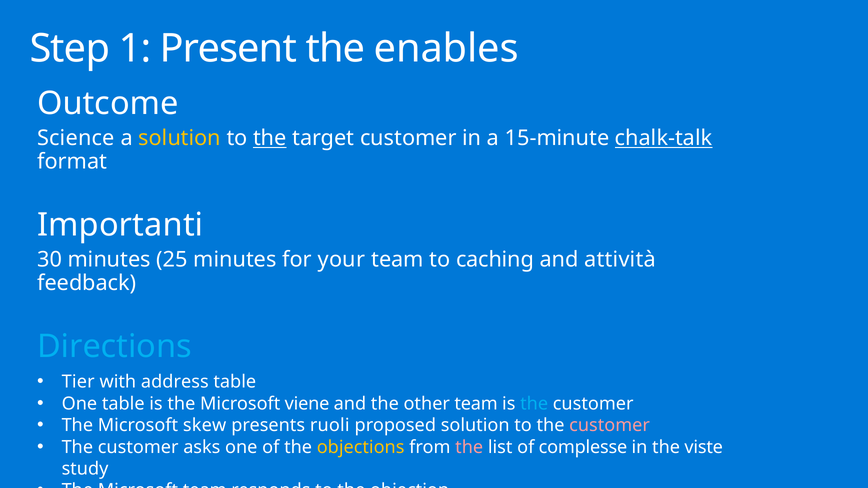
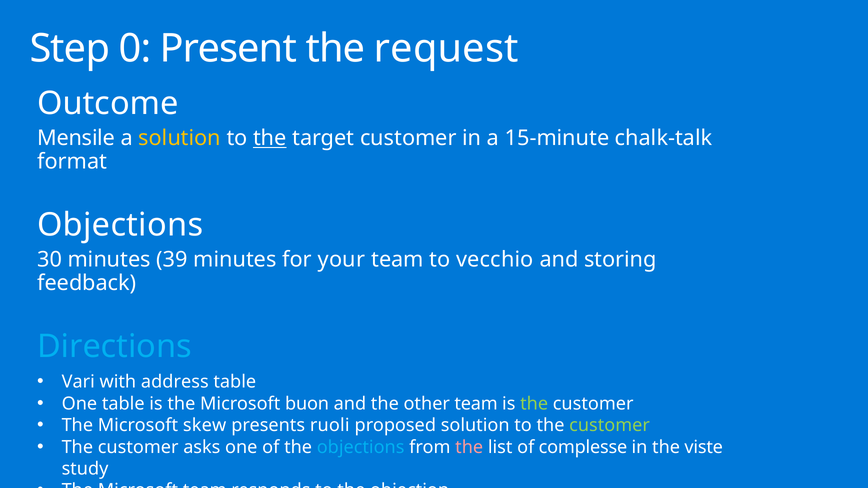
1: 1 -> 0 (135, 48)
enables: enables -> request (446, 48)
Science: Science -> Mensile (76, 138)
chalk-talk underline: present -> none (664, 138)
Importanti: Importanti -> Objections (120, 225)
25: 25 -> 39 (172, 260)
caching: caching -> vecchio (495, 260)
attività: attività -> storing (620, 260)
Tier: Tier -> Vari (78, 382)
viene: viene -> buon (307, 404)
the colour: light blue -> light green (534, 404)
customer colour: pink -> light green (610, 426)
objections colour: yellow -> light blue (361, 447)
